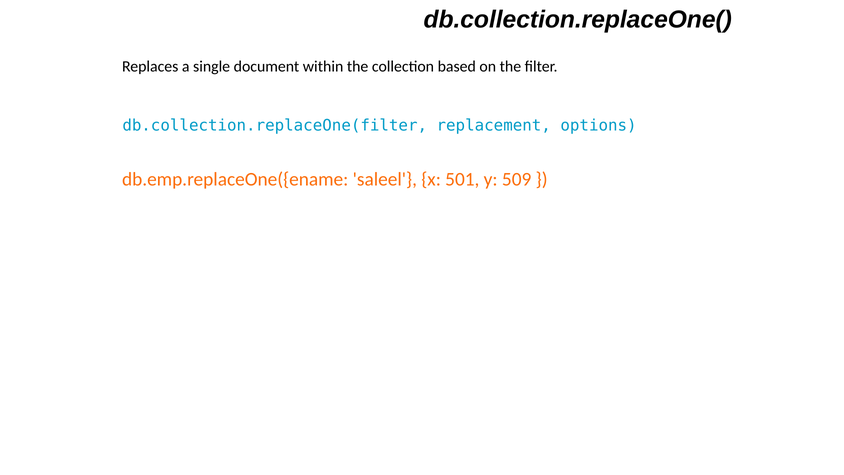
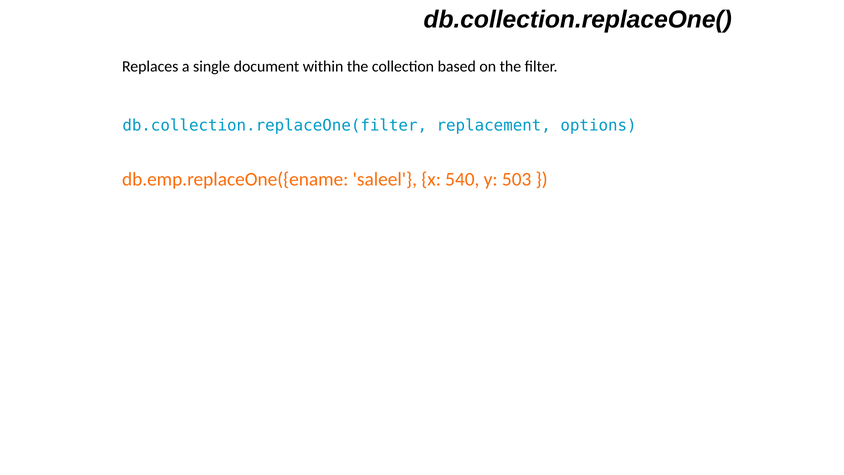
501: 501 -> 540 (462, 179)
509: 509 -> 503 (517, 179)
